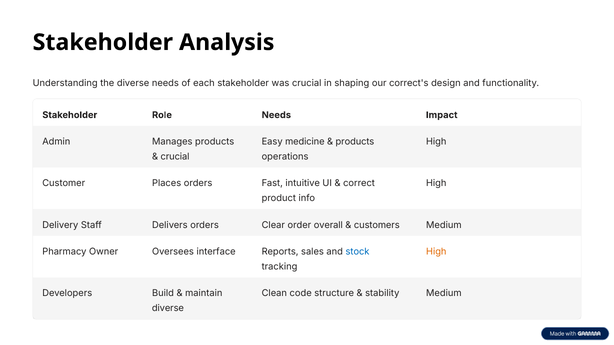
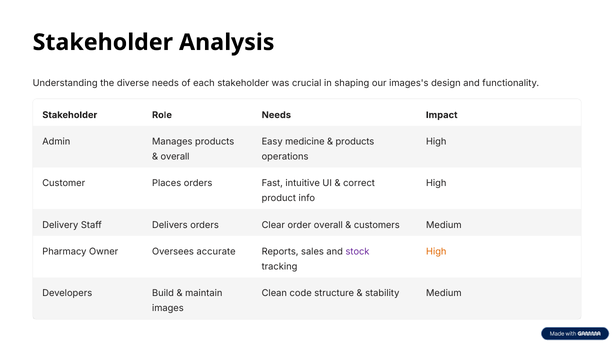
correct's: correct's -> images's (409, 83)
crucial: crucial -> overall (175, 157)
interface: interface -> accurate (216, 252)
stock colour: blue -> purple (358, 252)
diverse: diverse -> images (168, 309)
